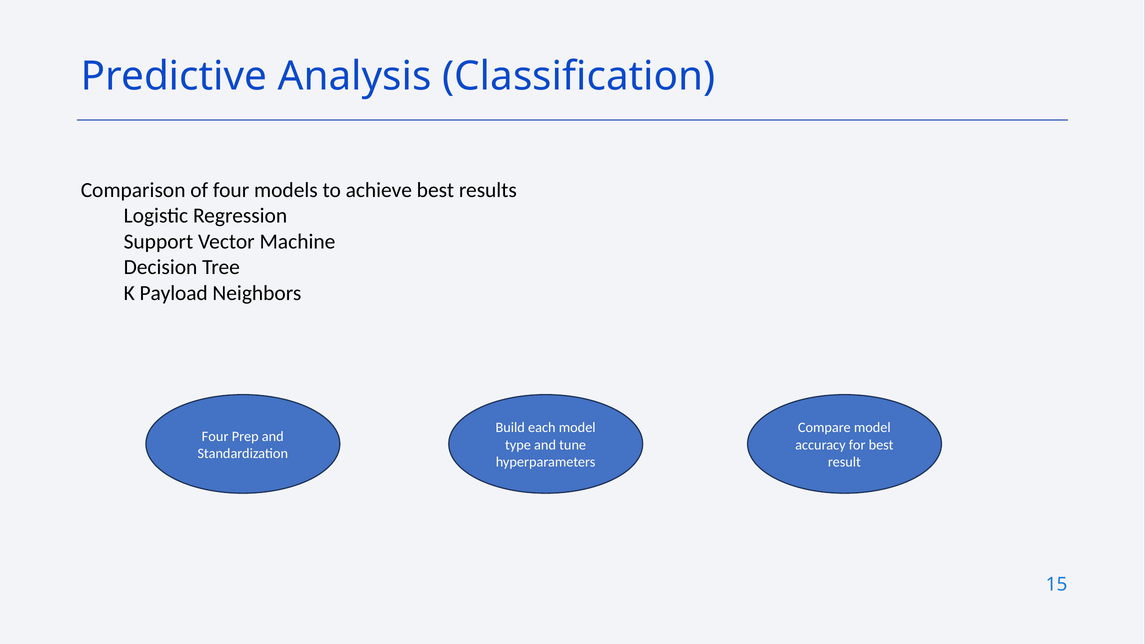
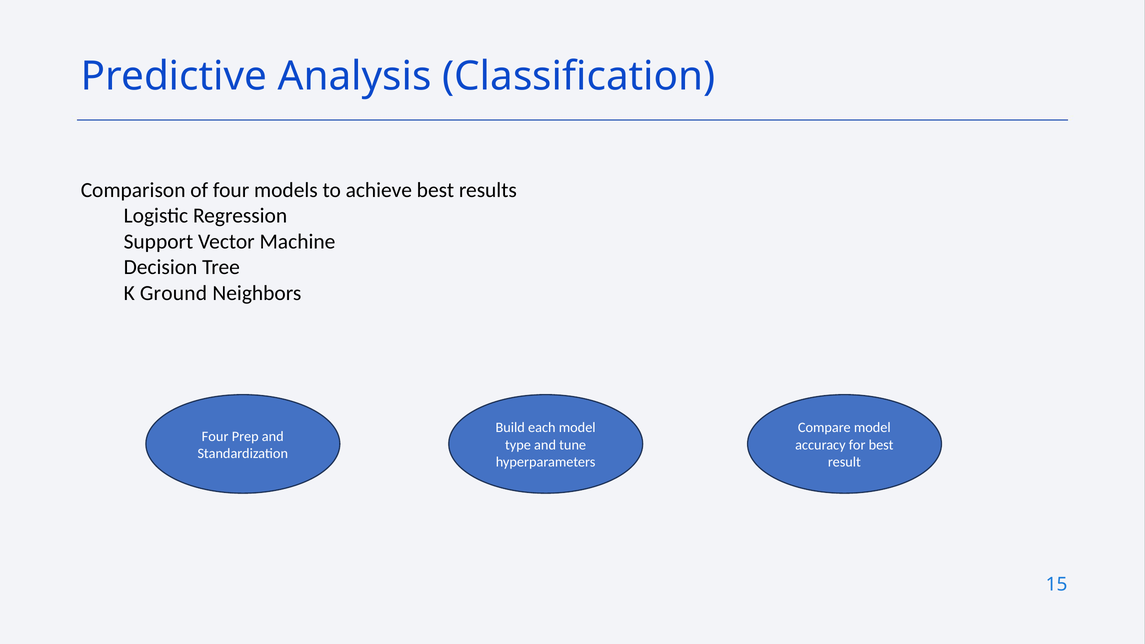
Payload: Payload -> Ground (173, 293)
